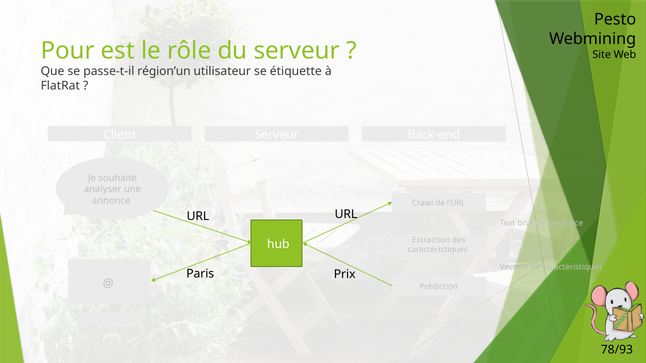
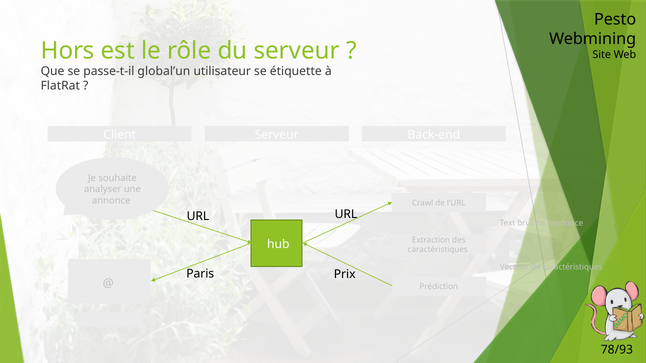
Pour: Pour -> Hors (68, 51)
région’un: région’un -> global’un (164, 71)
